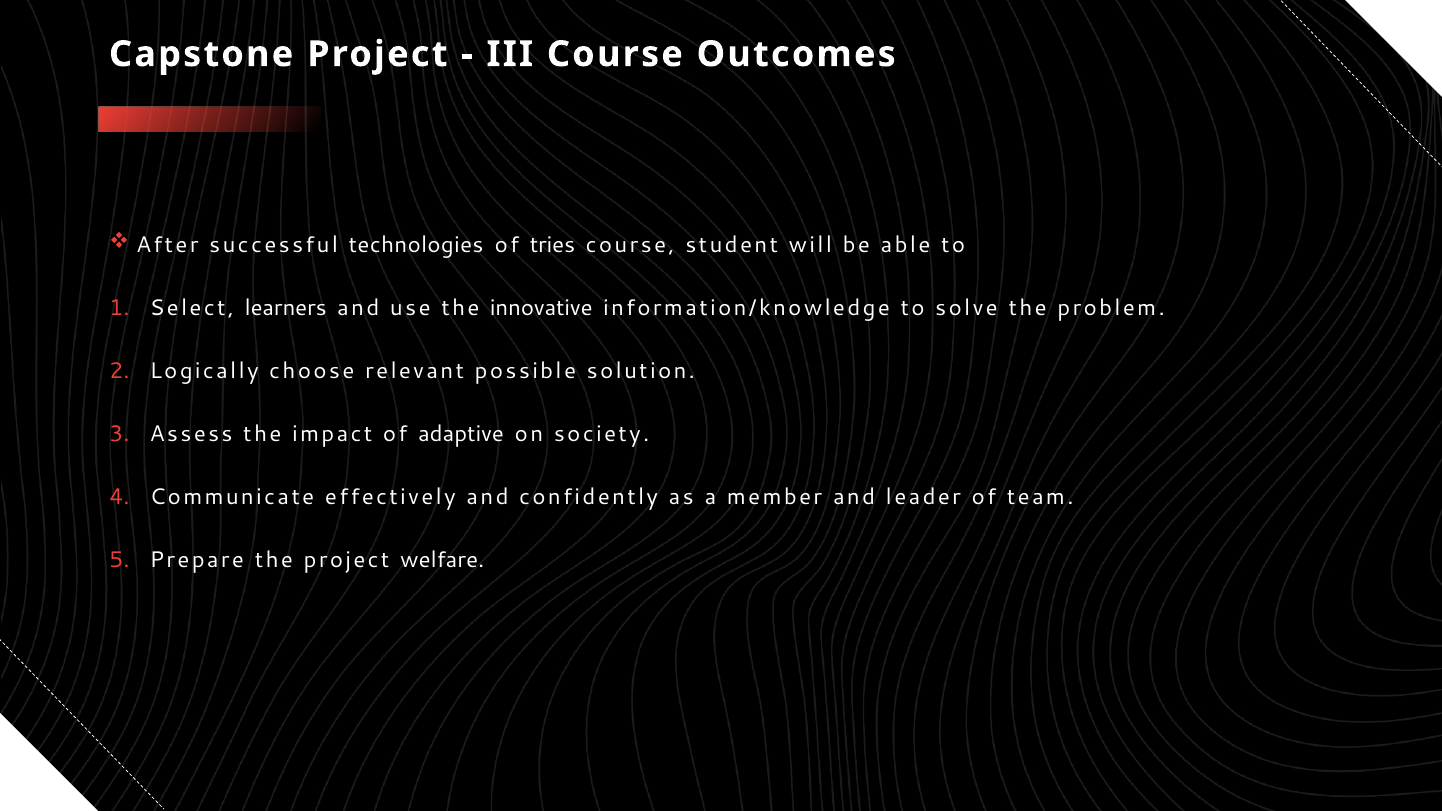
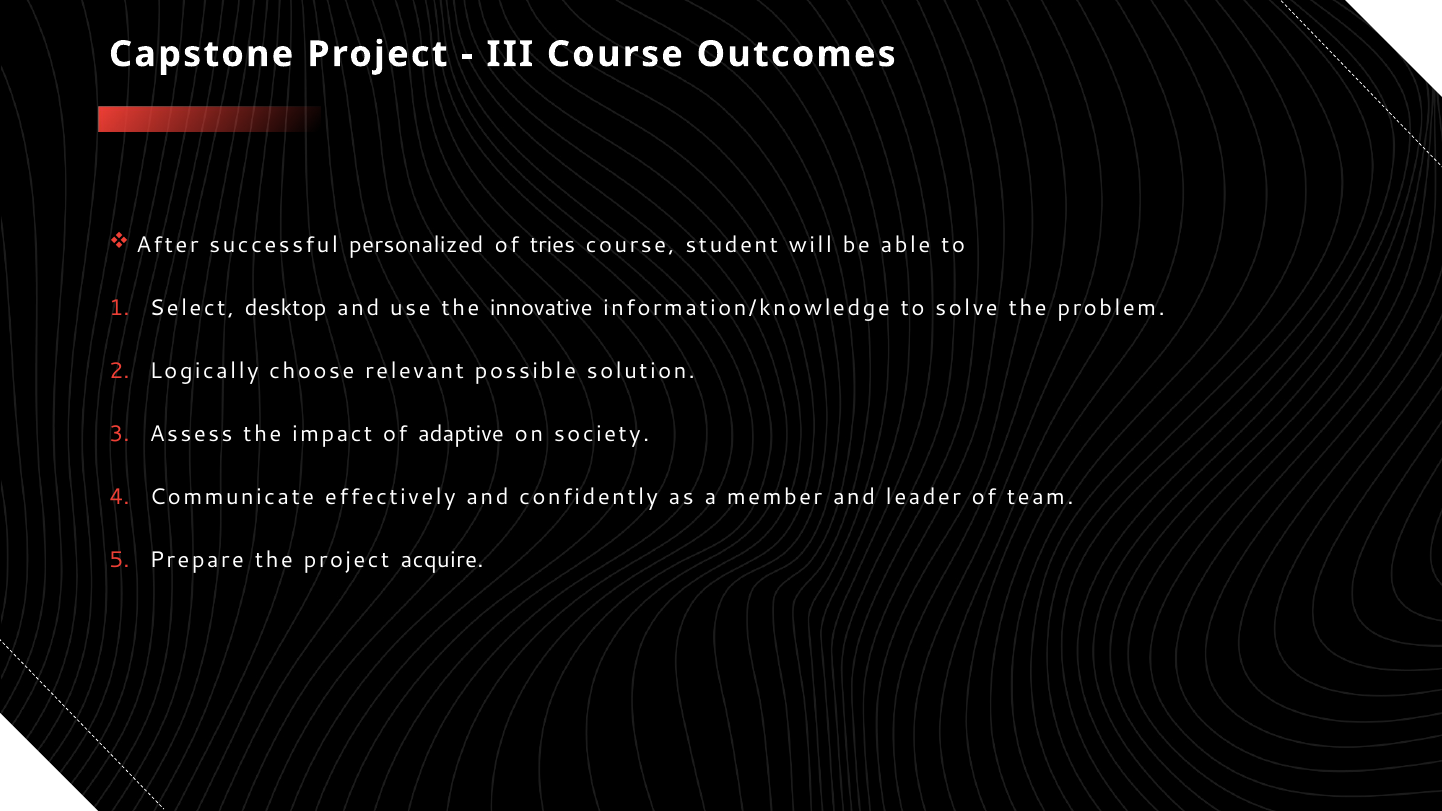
technologies: technologies -> personalized (416, 245)
learners: learners -> desktop (286, 308)
welfare: welfare -> acquire (442, 560)
